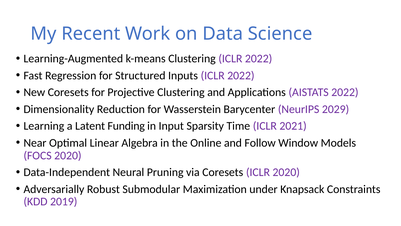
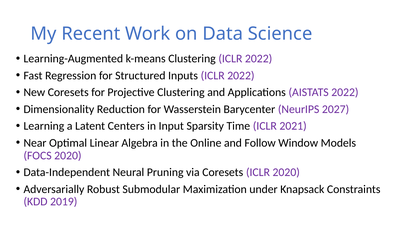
2029: 2029 -> 2027 (336, 109)
Funding: Funding -> Centers (126, 126)
